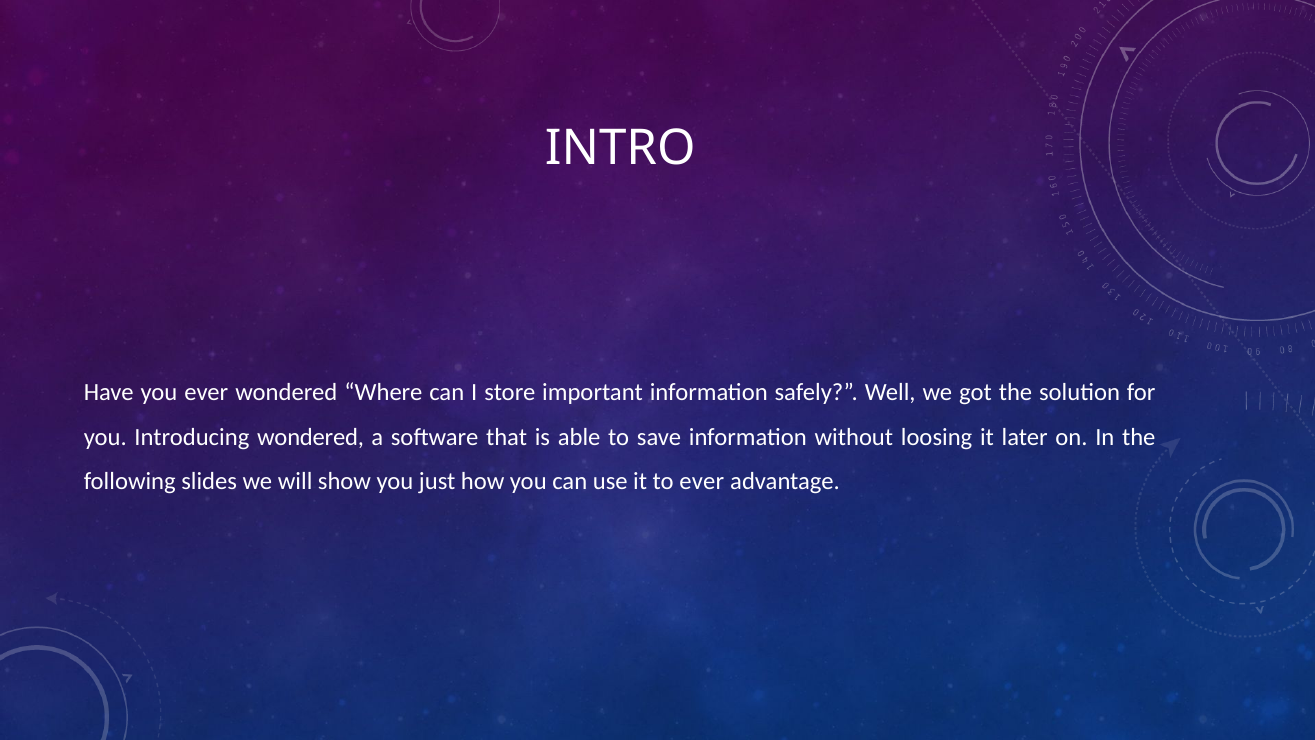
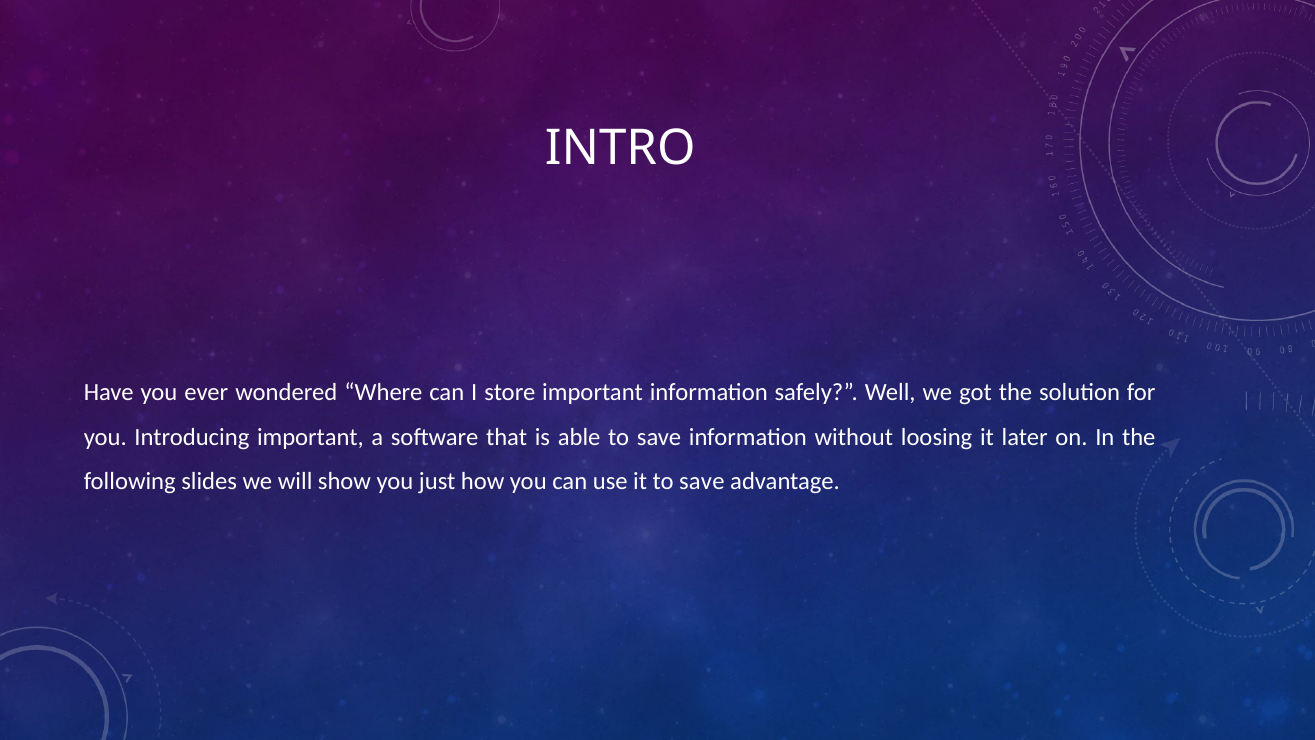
Introducing wondered: wondered -> important (310, 437)
it to ever: ever -> save (702, 481)
